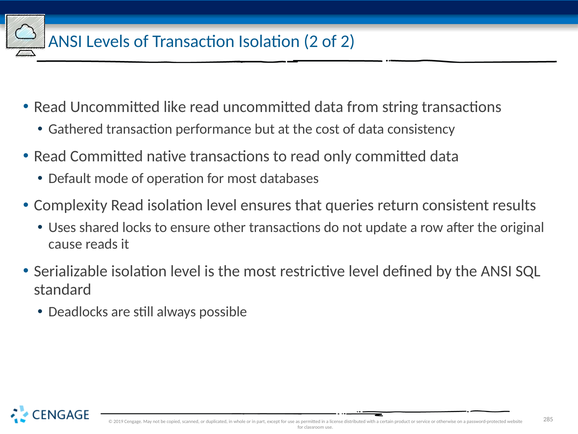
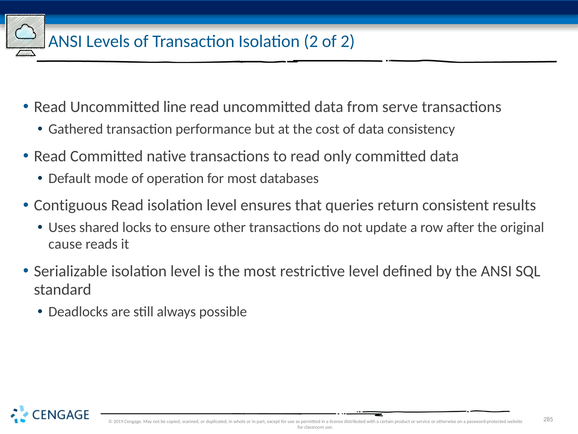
like: like -> line (175, 107)
string: string -> serve (400, 107)
Complexity: Complexity -> Contiguous (71, 205)
